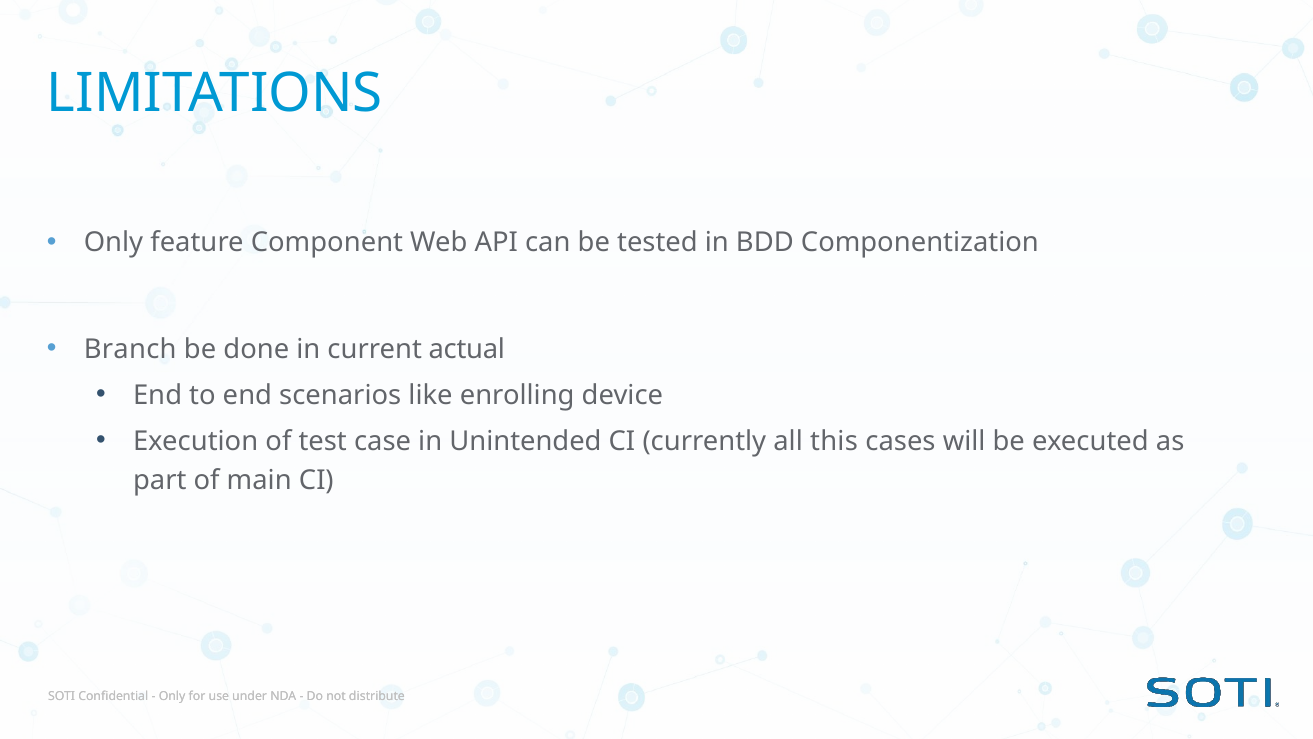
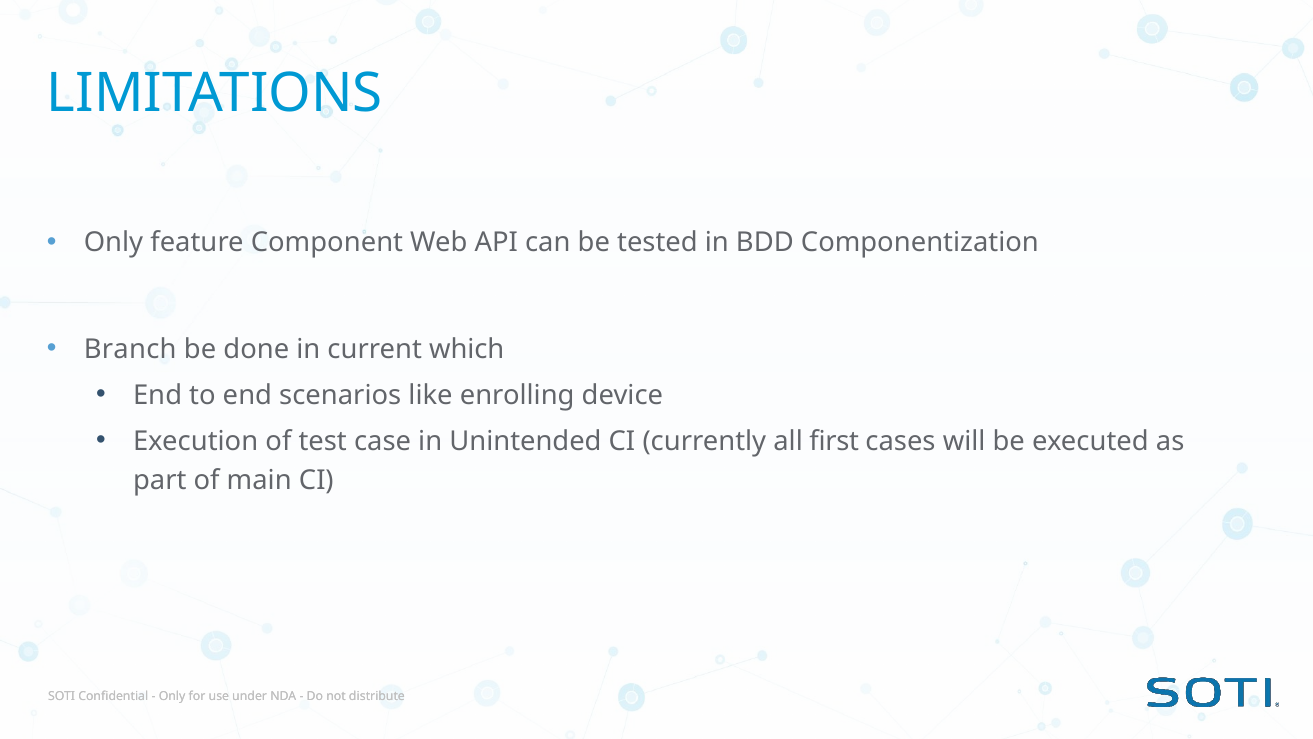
actual: actual -> which (467, 349)
this: this -> first (834, 441)
